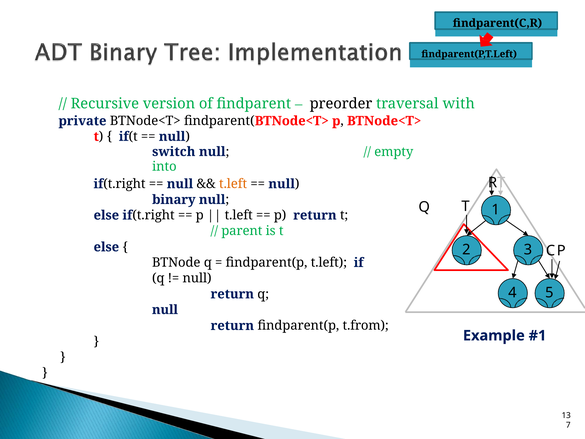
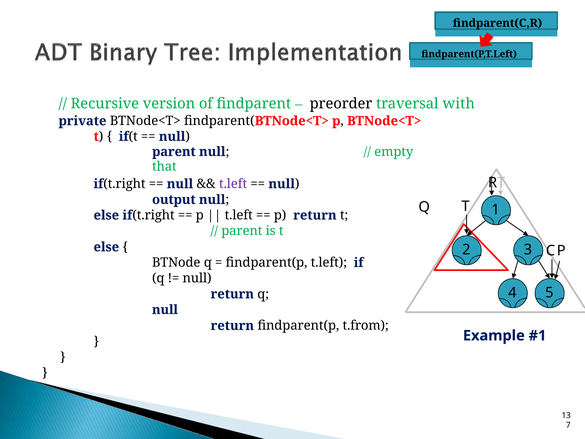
switch: switch -> parent (174, 152)
into: into -> that (164, 167)
t.left colour: orange -> purple (233, 184)
binary: binary -> output (174, 200)
